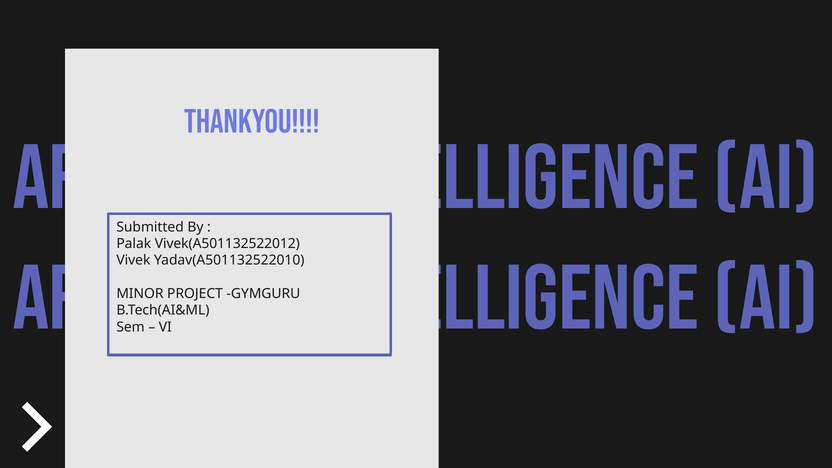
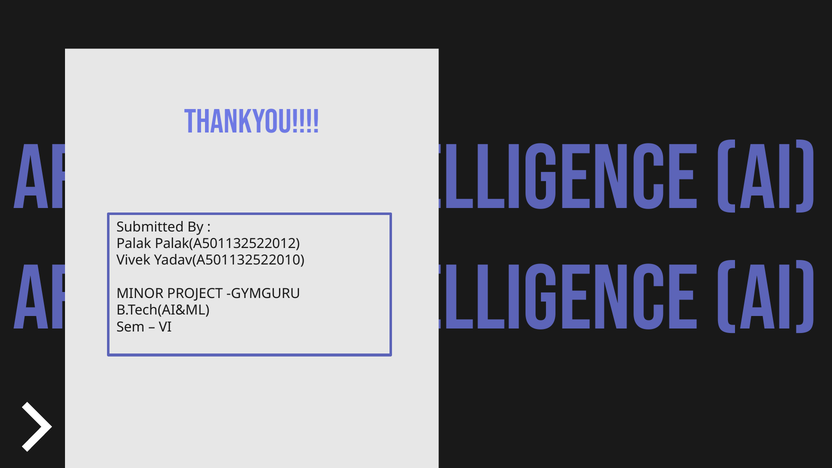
Vivek(A501132522012: Vivek(A501132522012 -> Palak(A501132522012 (227, 244)
